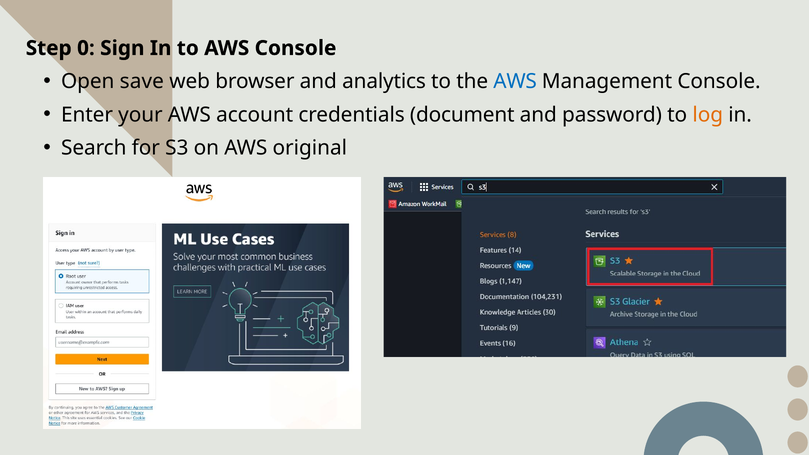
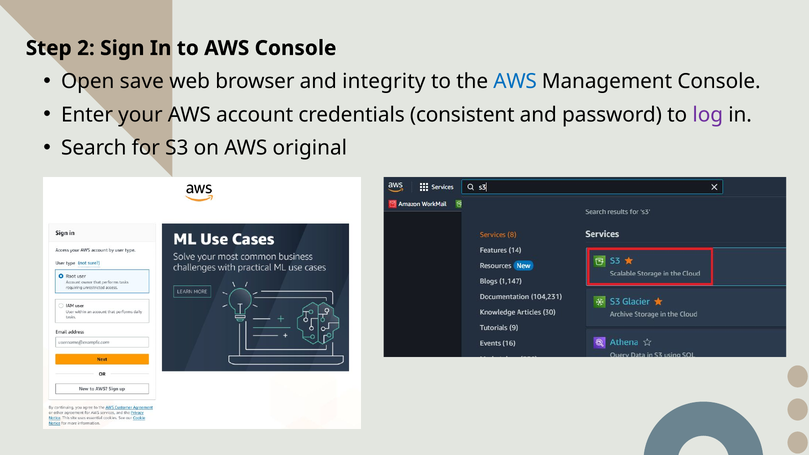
0: 0 -> 2 (86, 48)
analytics: analytics -> integrity (384, 81)
document: document -> consistent (462, 115)
log colour: orange -> purple (708, 115)
